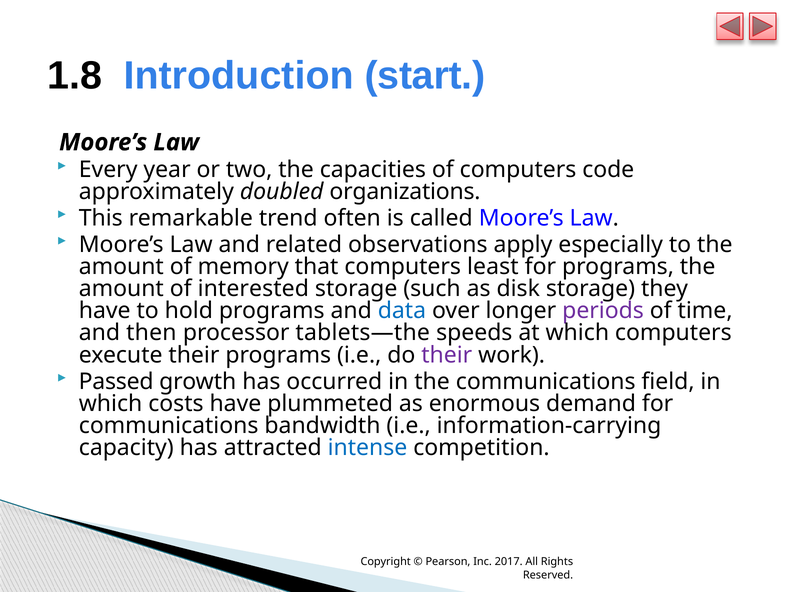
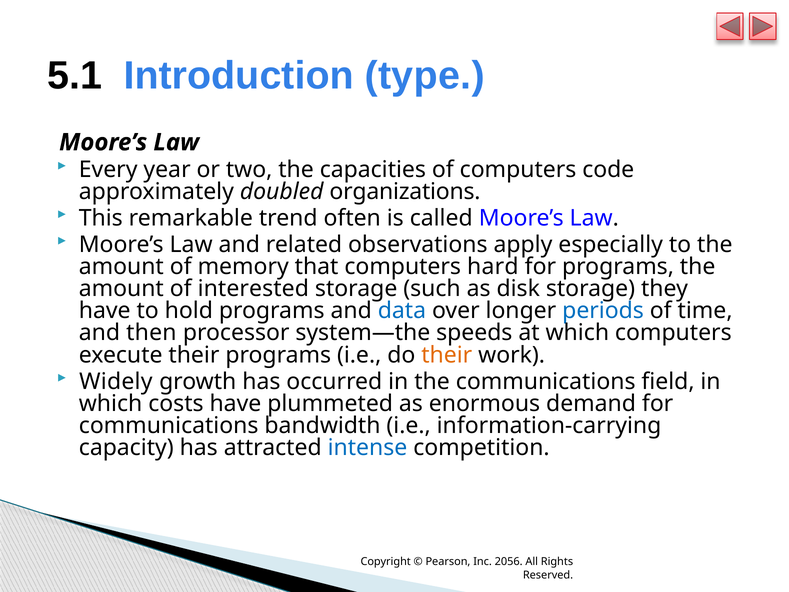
1.8: 1.8 -> 5.1 (75, 76)
start: start -> type (425, 76)
least: least -> hard (493, 266)
periods colour: purple -> blue (603, 311)
tablets—the: tablets—the -> system—the (363, 333)
their colour: purple -> orange (447, 355)
Passed: Passed -> Widely (116, 381)
2017: 2017 -> 2056 (509, 562)
